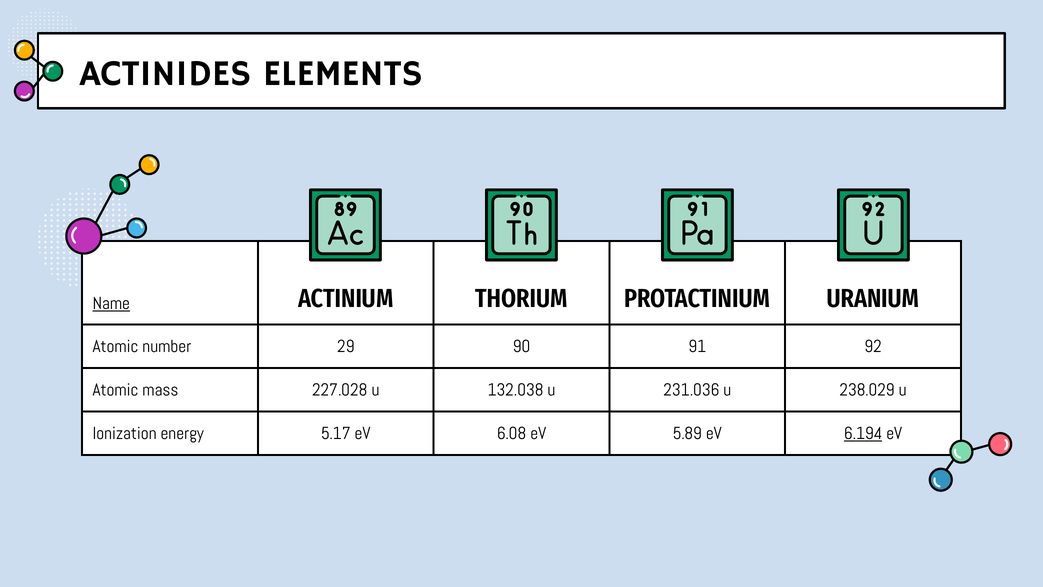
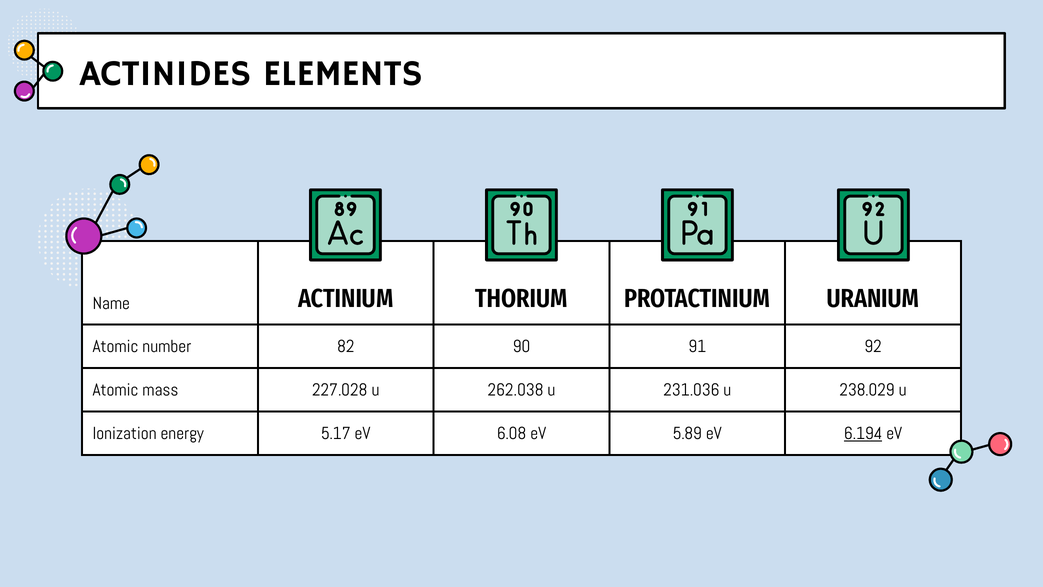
Name underline: present -> none (111, 303)
29: 29 -> 82 (346, 346)
132.038: 132.038 -> 262.038 (516, 390)
